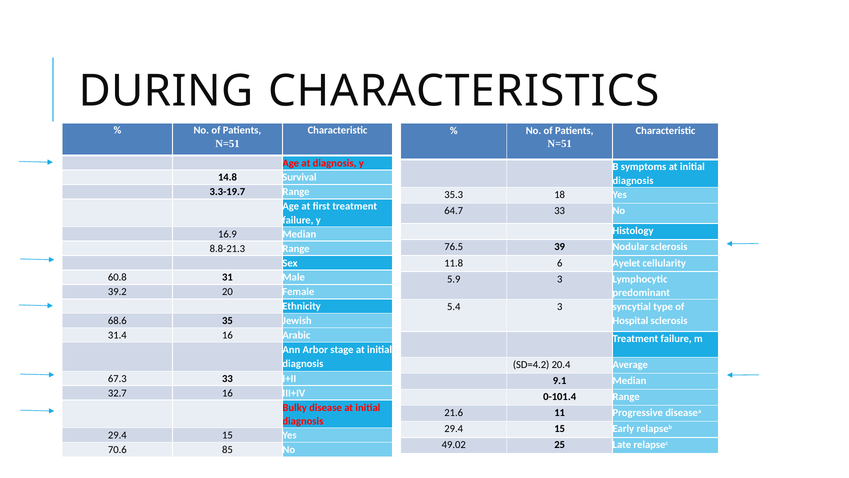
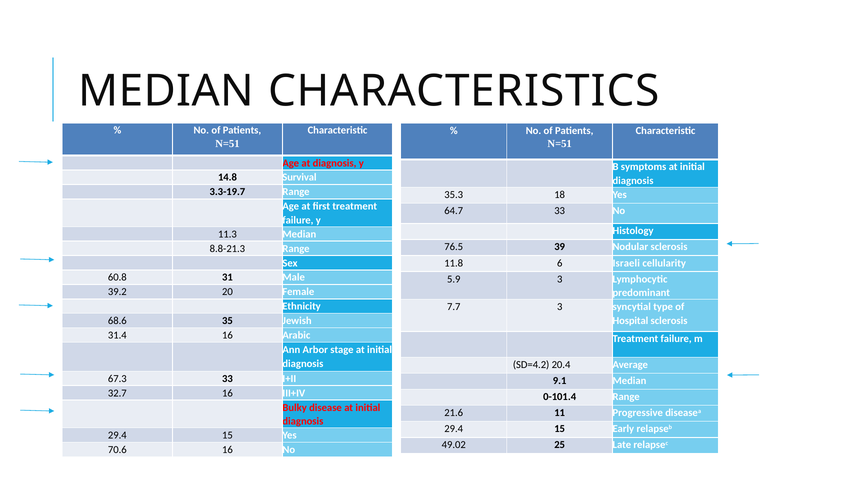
DURING: DURING -> MEDIAN (166, 91)
16.9: 16.9 -> 11.3 (227, 234)
Ayelet: Ayelet -> Israeli (626, 263)
5.4: 5.4 -> 7.7 (454, 307)
70.6 85: 85 -> 16 (227, 449)
